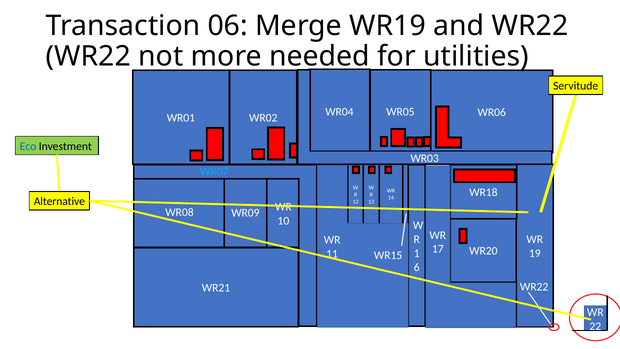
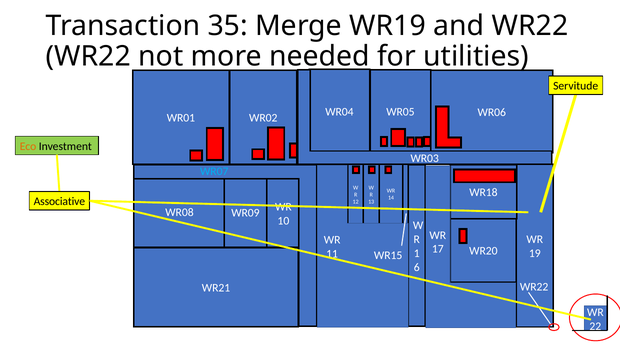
06: 06 -> 35 (228, 26)
Eco colour: blue -> orange (28, 146)
Alternative: Alternative -> Associative (59, 201)
